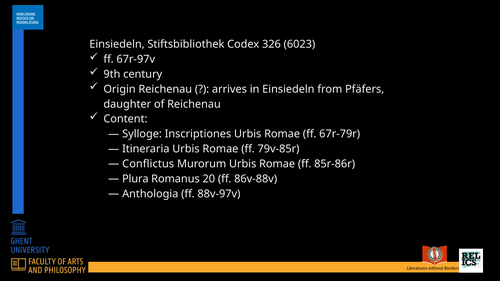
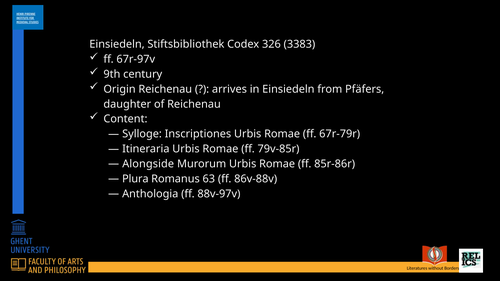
6023: 6023 -> 3383 (299, 44)
Conflictus: Conflictus -> Alongside (148, 164)
20: 20 -> 63 (209, 179)
